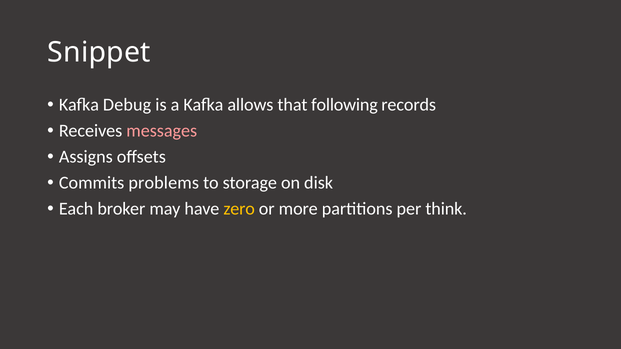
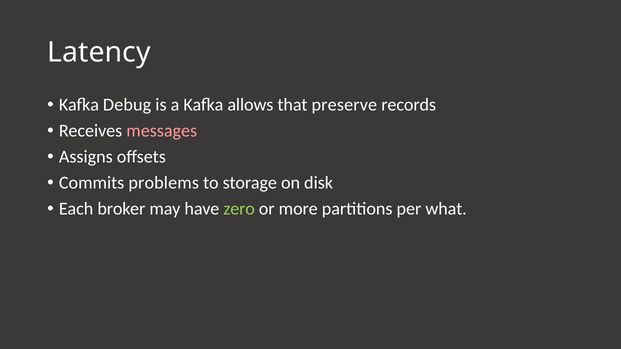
Snippet: Snippet -> Latency (99, 52)
following: following -> preserve (344, 105)
zero colour: yellow -> light green (239, 209)
think: think -> what (446, 209)
